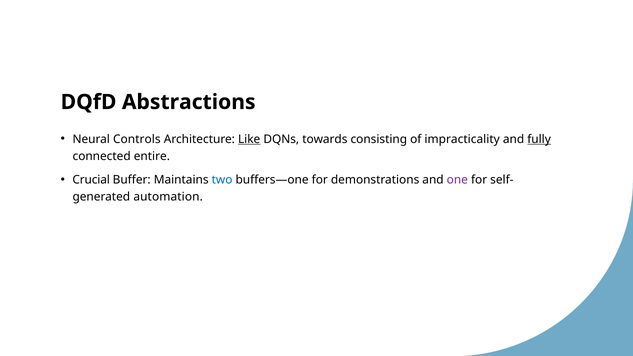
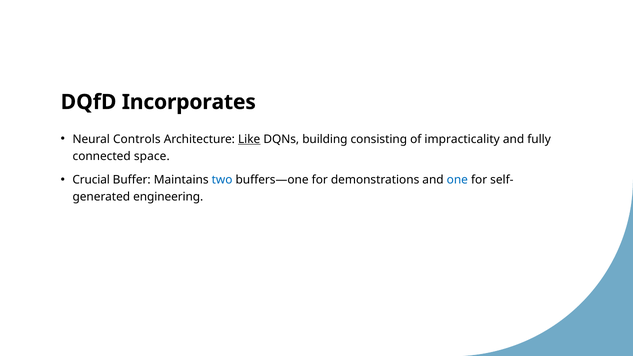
Abstractions: Abstractions -> Incorporates (189, 102)
towards: towards -> building (325, 139)
fully underline: present -> none (539, 139)
entire: entire -> space (152, 156)
one colour: purple -> blue (457, 180)
automation: automation -> engineering (168, 197)
